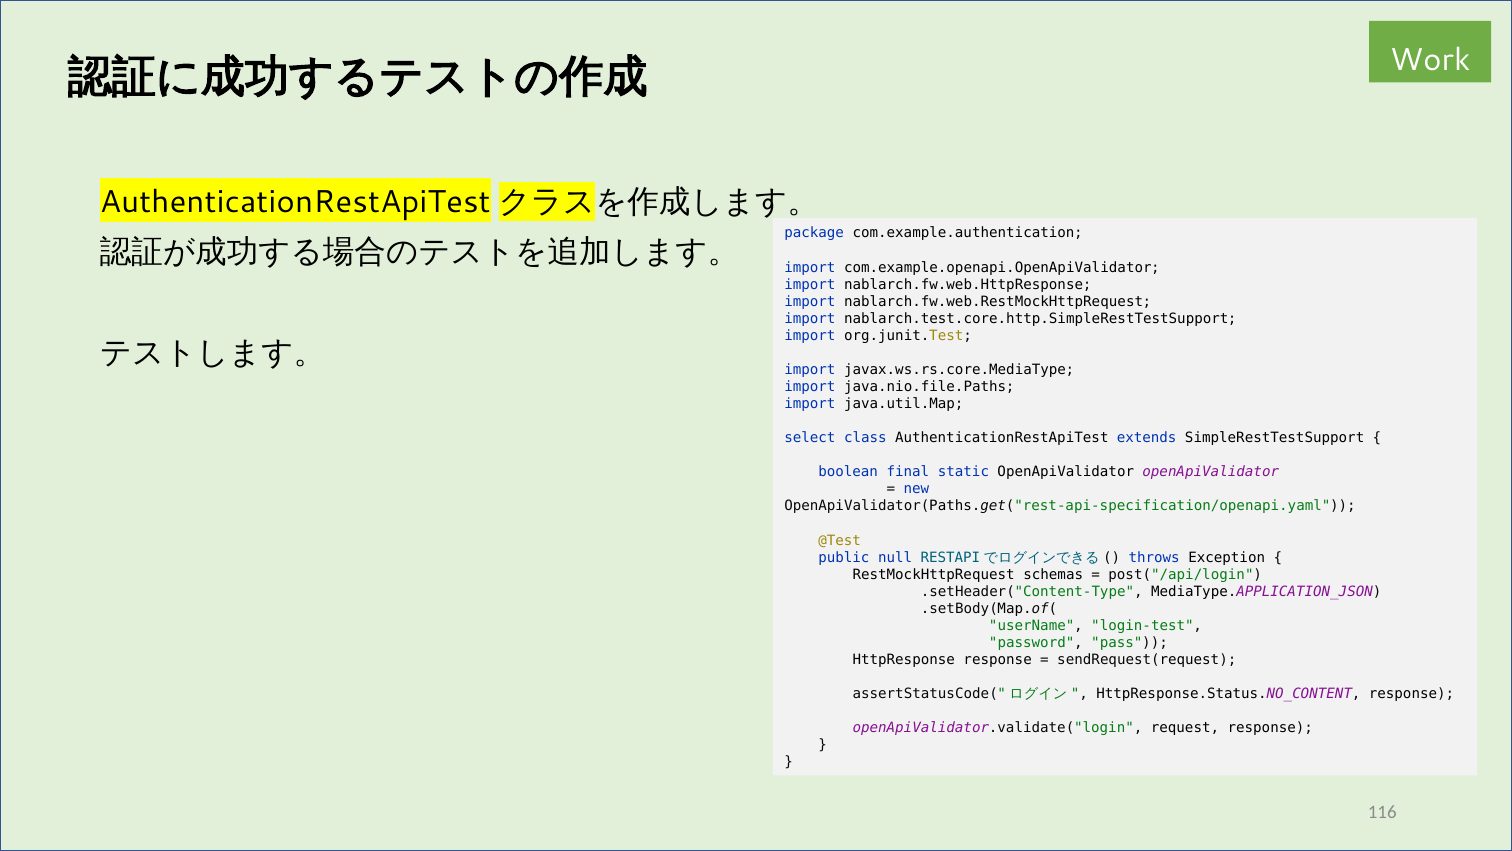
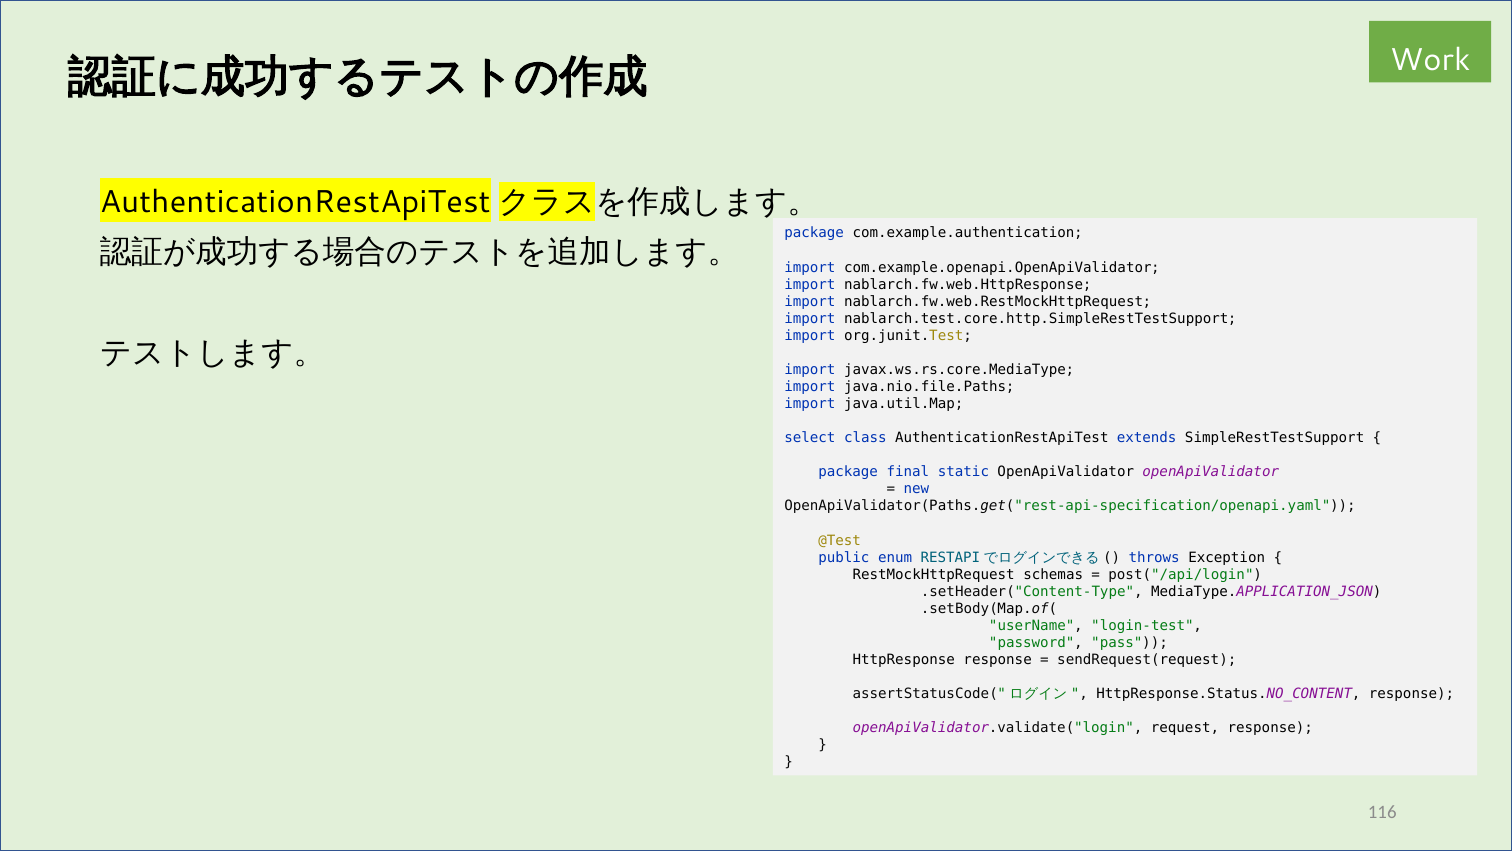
boolean: boolean -> package (848, 472)
null: null -> enum (895, 557)
